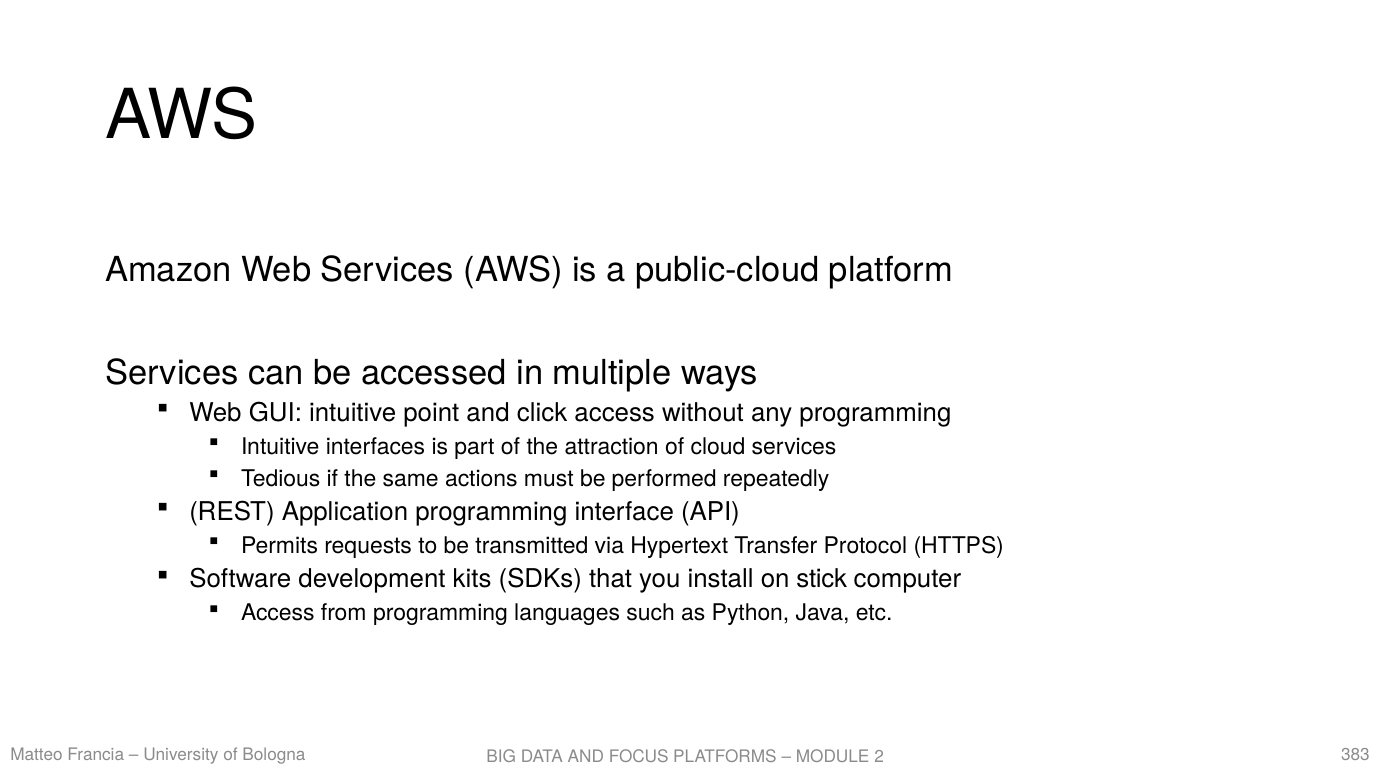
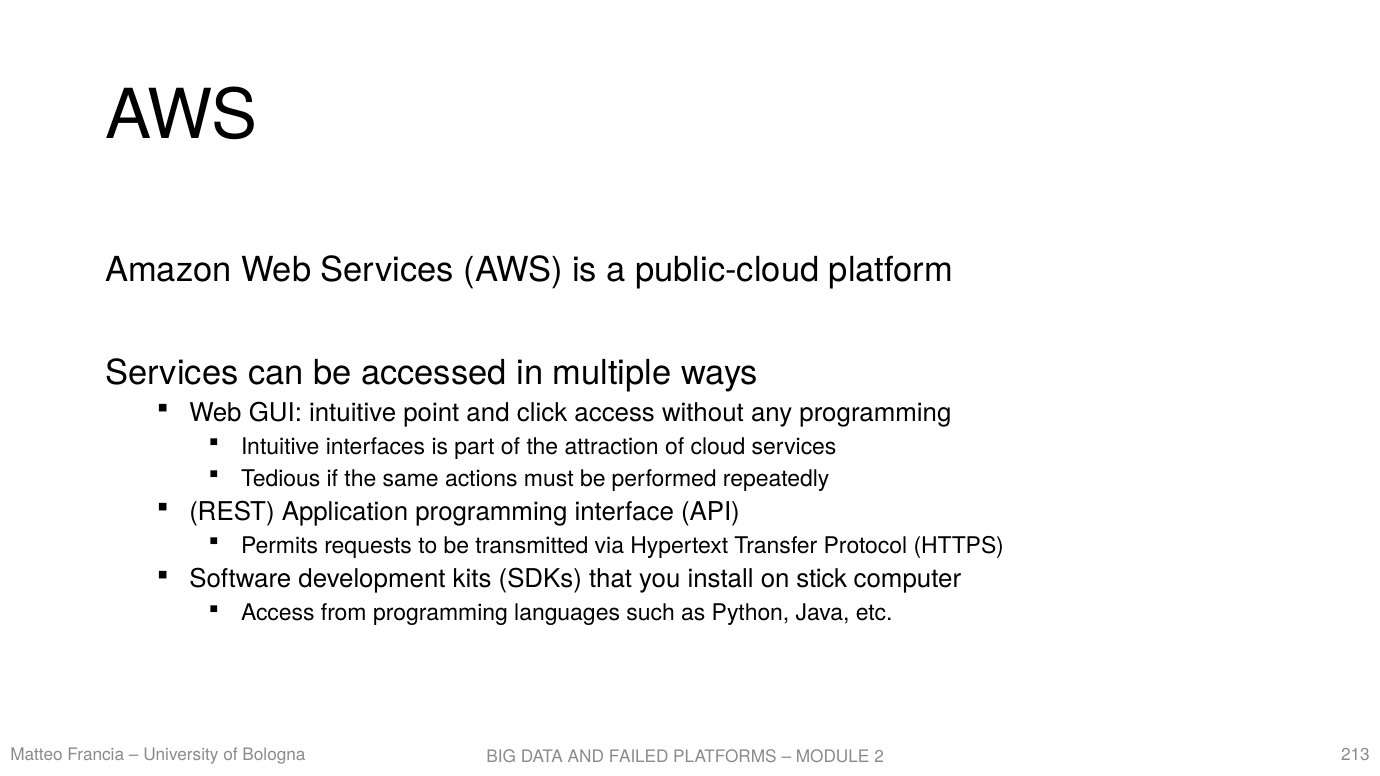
383: 383 -> 213 (1355, 755)
FOCUS: FOCUS -> FAILED (639, 757)
